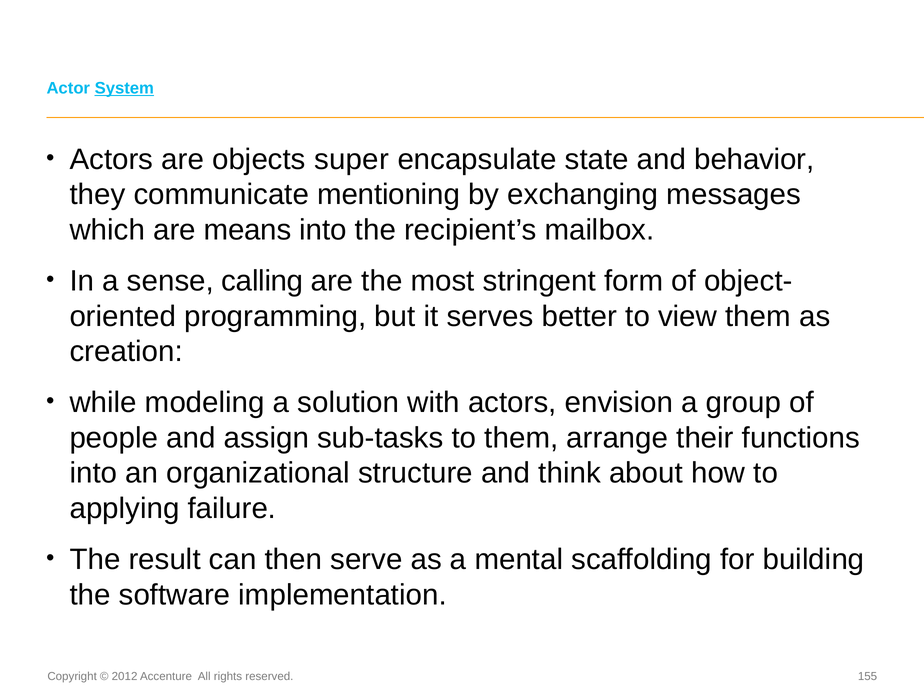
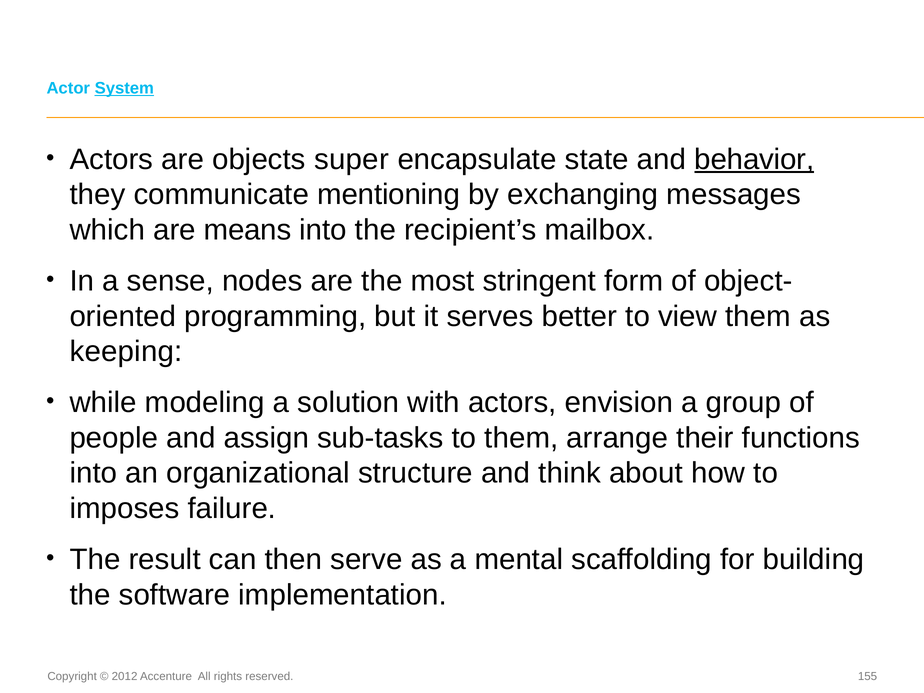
behavior underline: none -> present (754, 159)
calling: calling -> nodes (262, 281)
creation: creation -> keeping (126, 352)
applying: applying -> imposes (125, 509)
